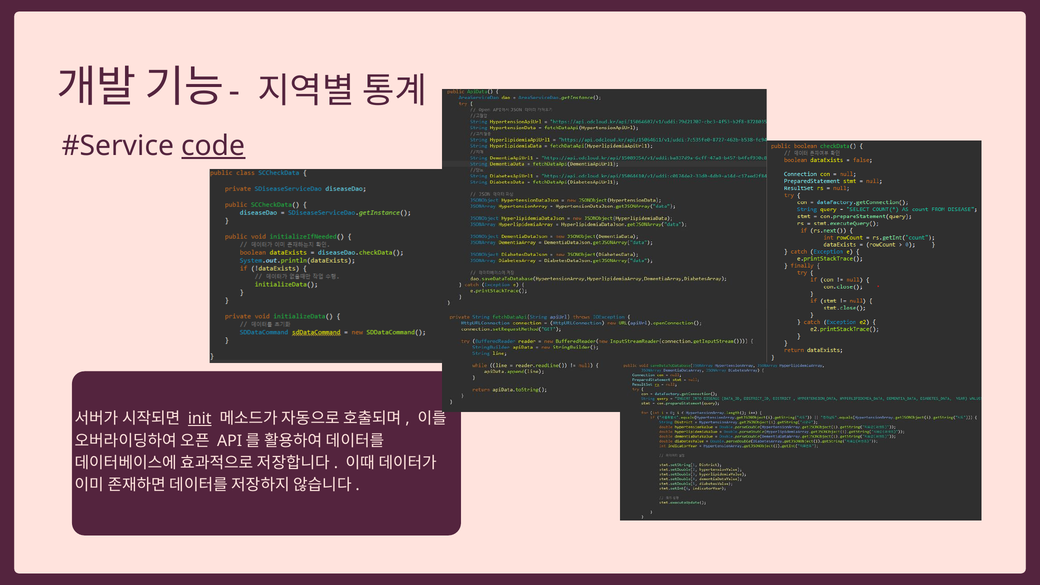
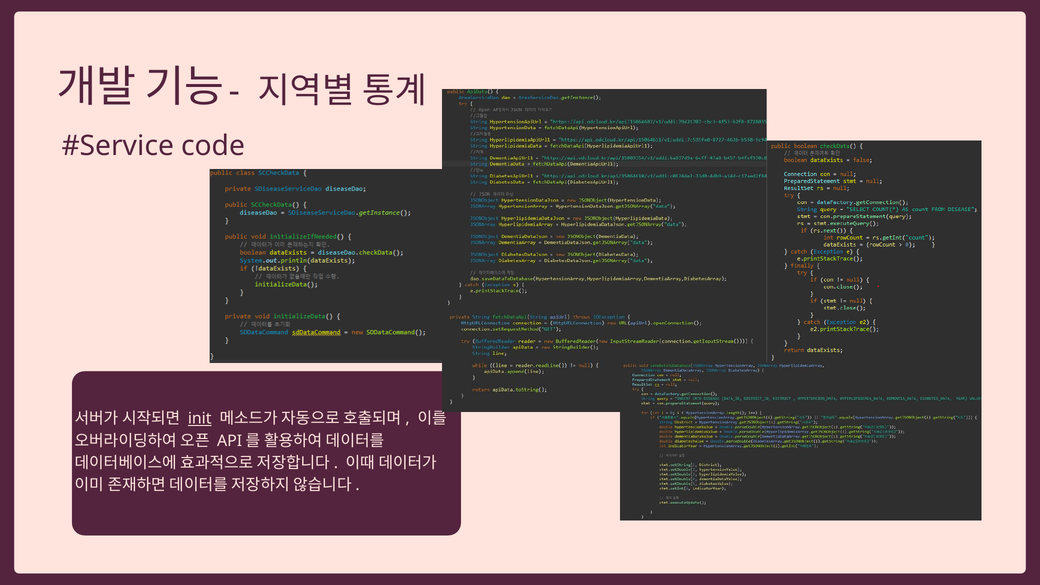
code underline: present -> none (213, 146)
